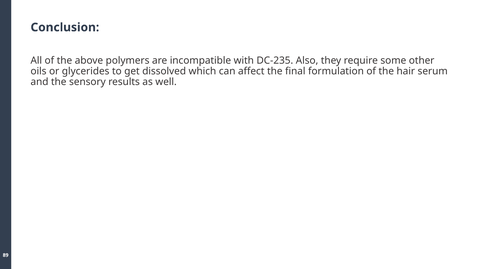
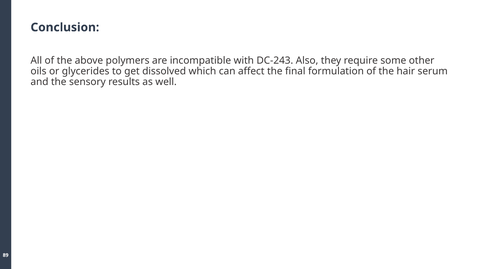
DC-235: DC-235 -> DC-243 (275, 61)
